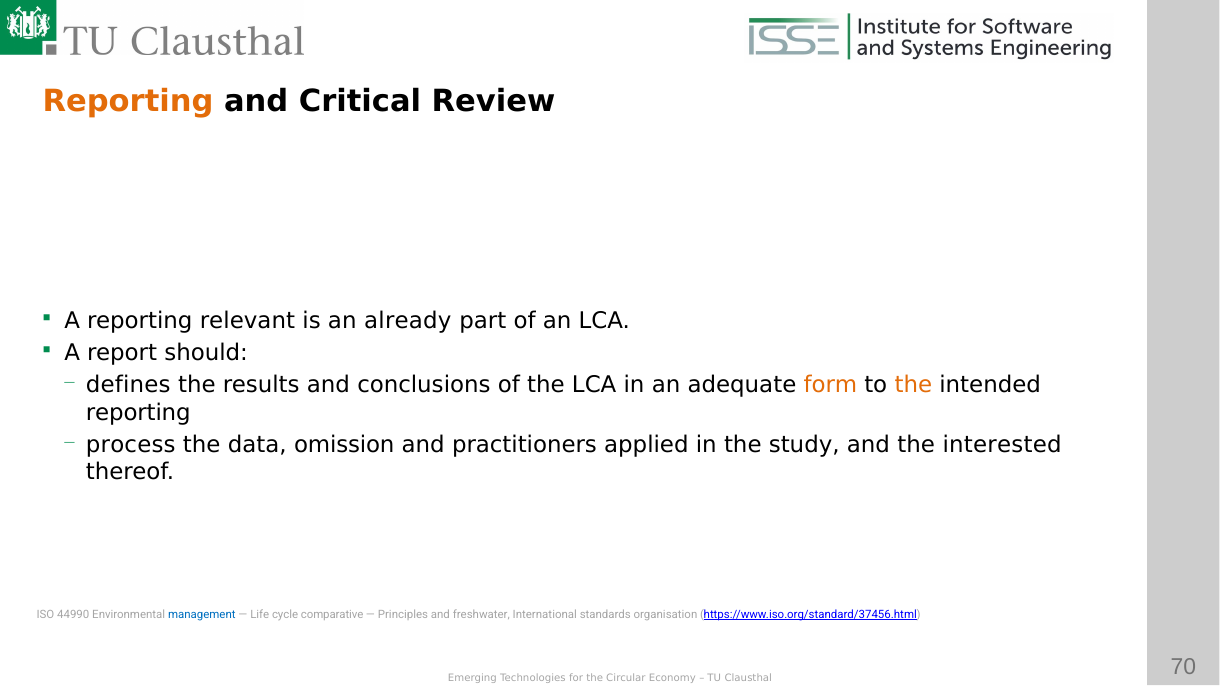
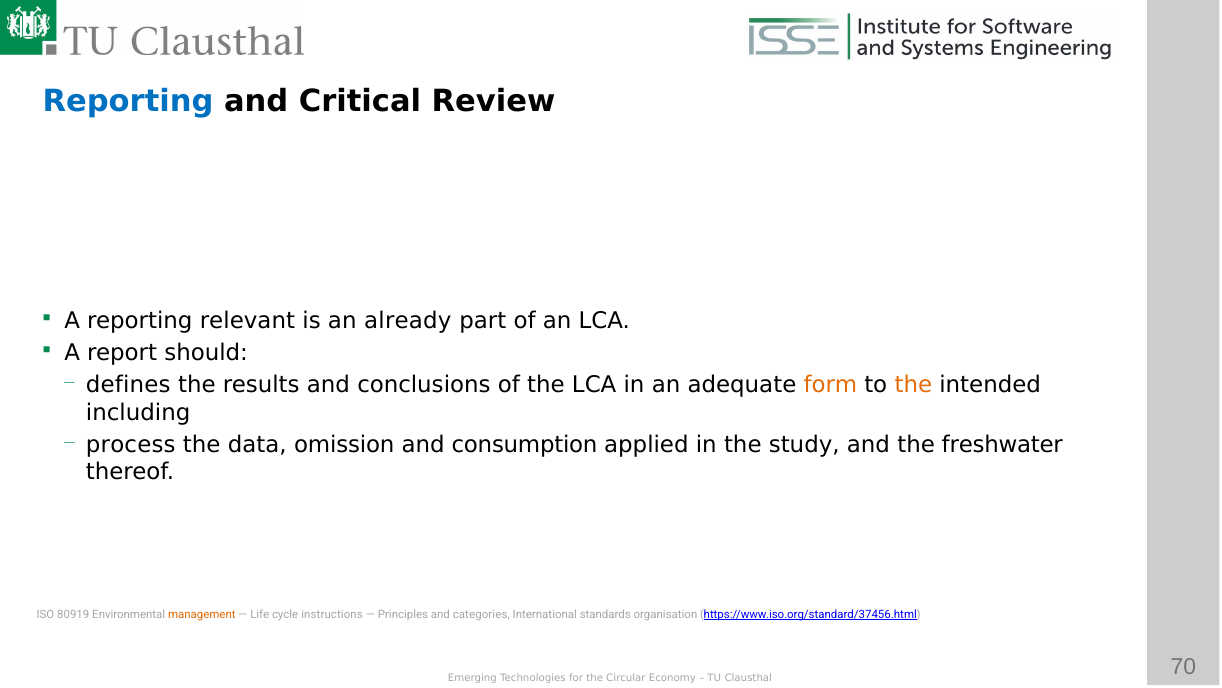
Reporting colour: orange -> blue (128, 102)
reporting: reporting -> including (138, 412)
practitioners: practitioners -> consumption (525, 444)
interested: interested -> freshwater (1002, 444)
44990: 44990 -> 80919 (73, 614)
management colour: blue -> orange (202, 614)
comparative: comparative -> instructions (332, 614)
freshwater: freshwater -> categories (481, 614)
